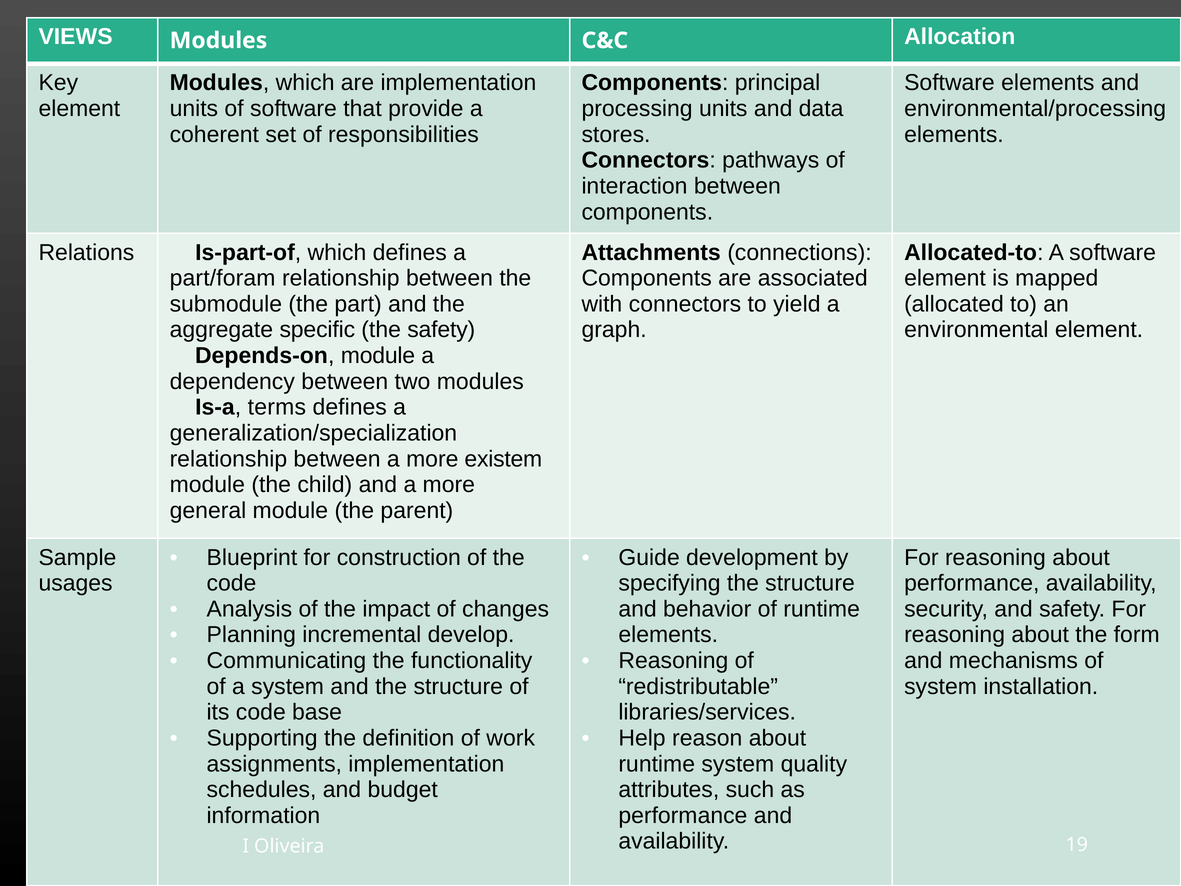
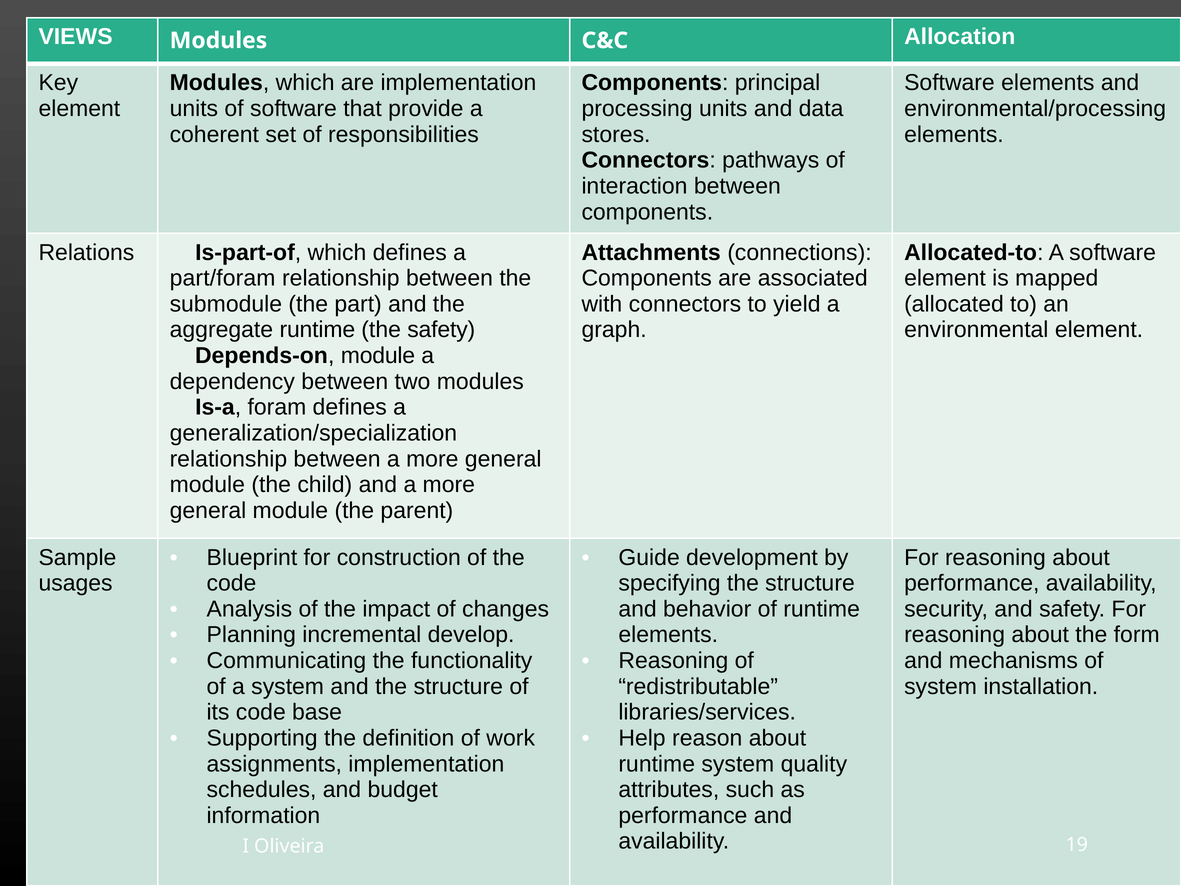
aggregate specific: specific -> runtime (317, 330)
terms: terms -> foram (277, 407)
between a more existem: existem -> general (503, 459)
